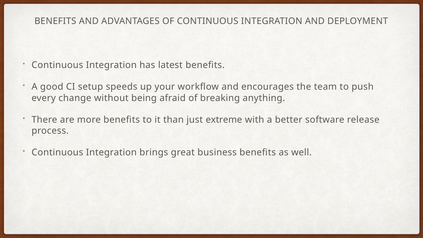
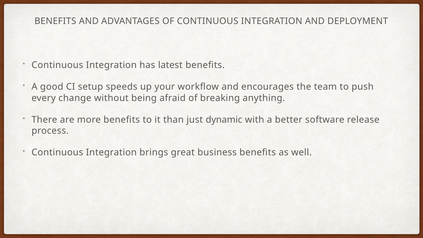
extreme: extreme -> dynamic (224, 120)
